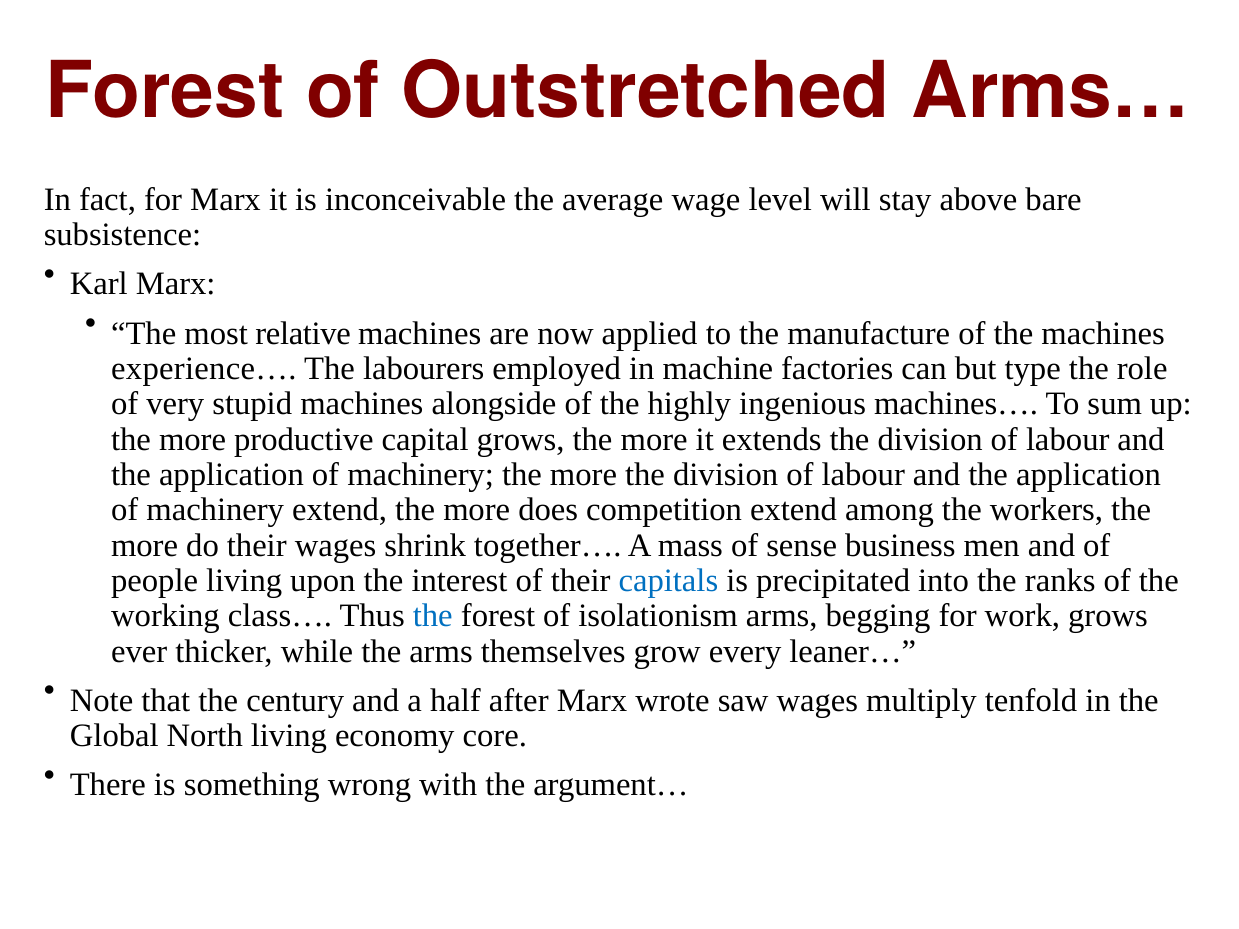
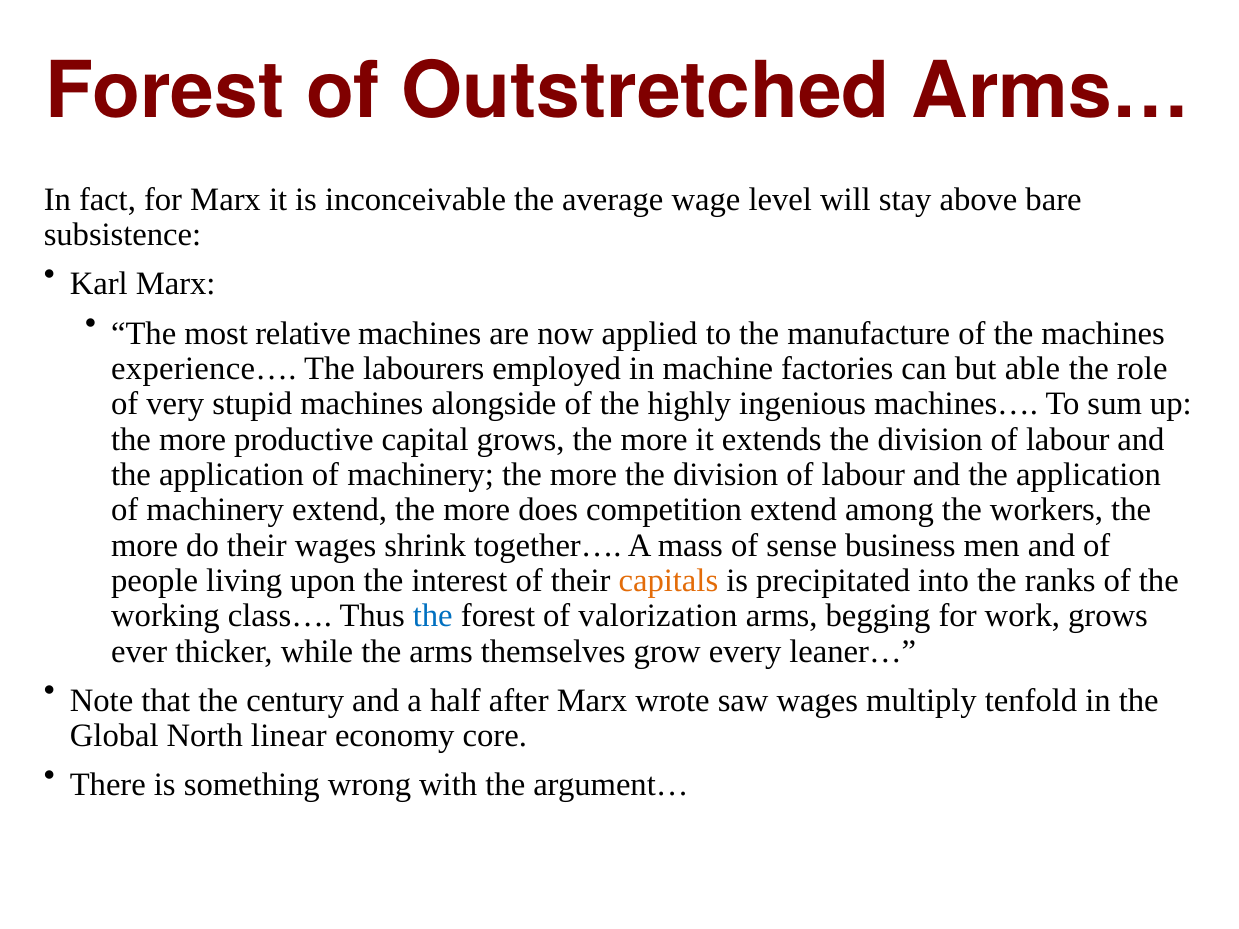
type: type -> able (1033, 369)
capitals colour: blue -> orange (668, 581)
isolationism: isolationism -> valorization (658, 616)
North living: living -> linear (289, 736)
